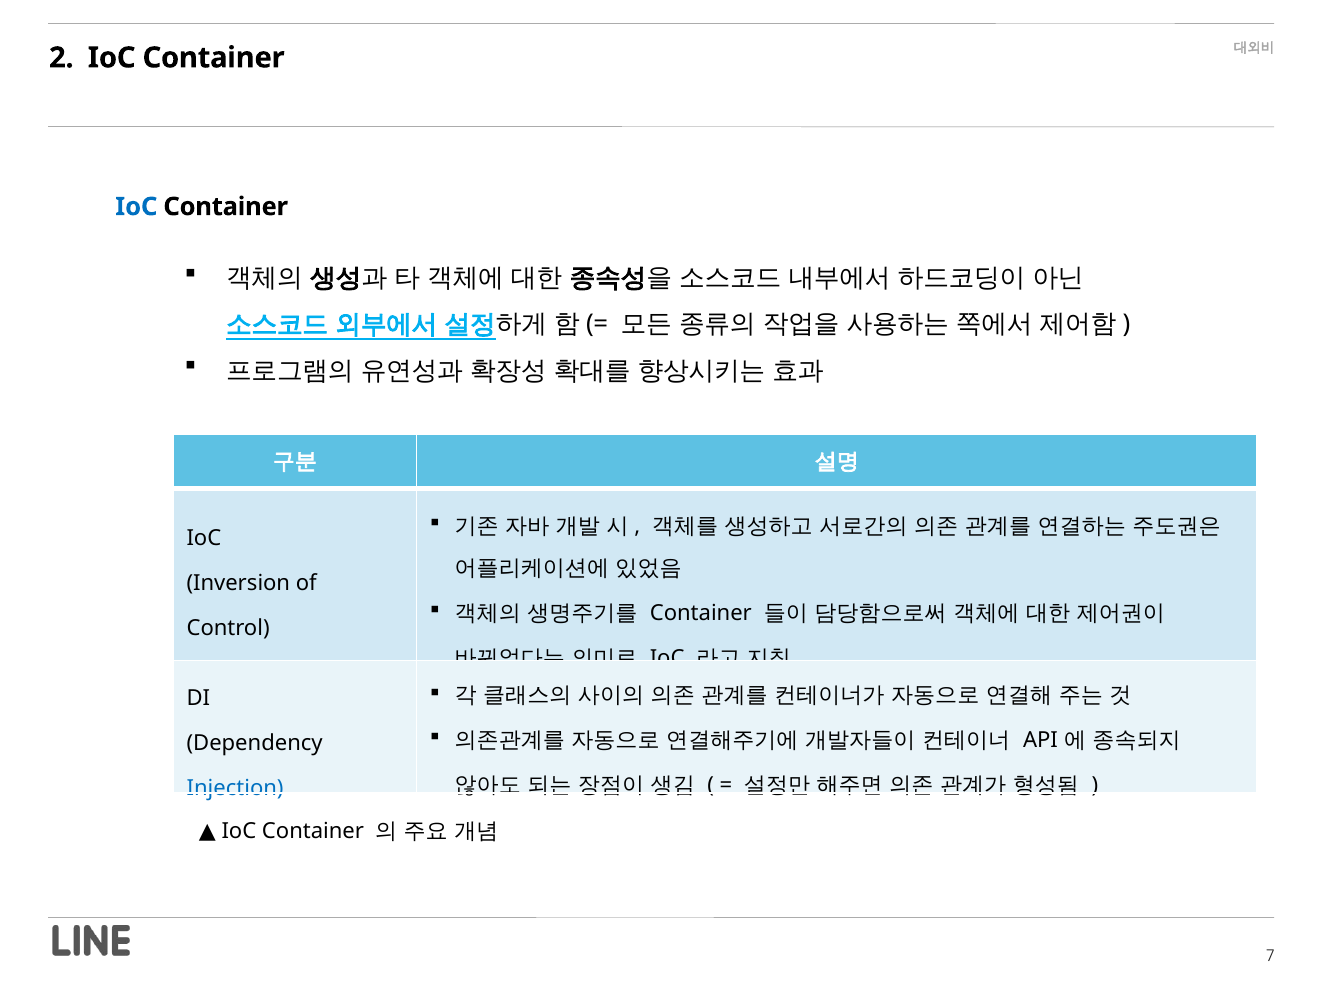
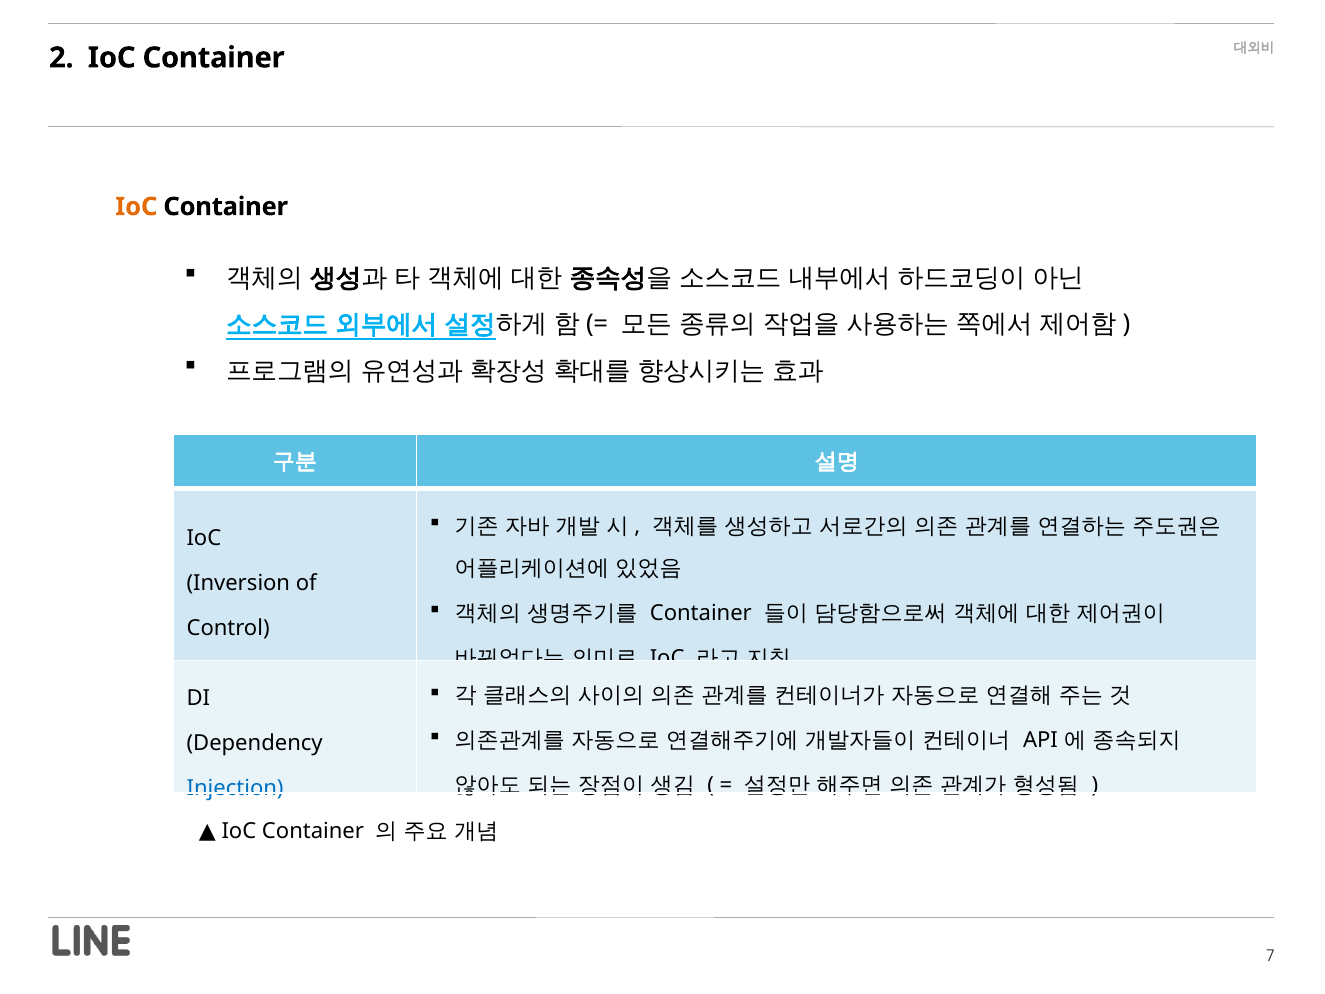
IoC colour: blue -> orange (136, 207)
